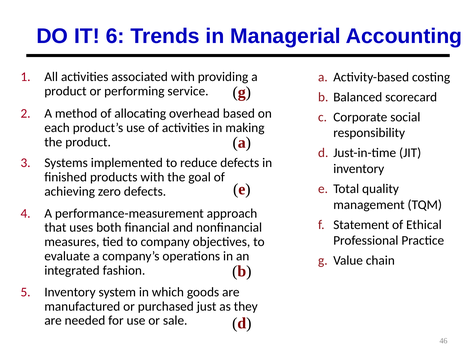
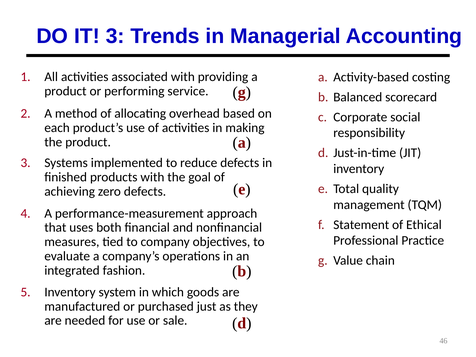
IT 6: 6 -> 3 (115, 36)
